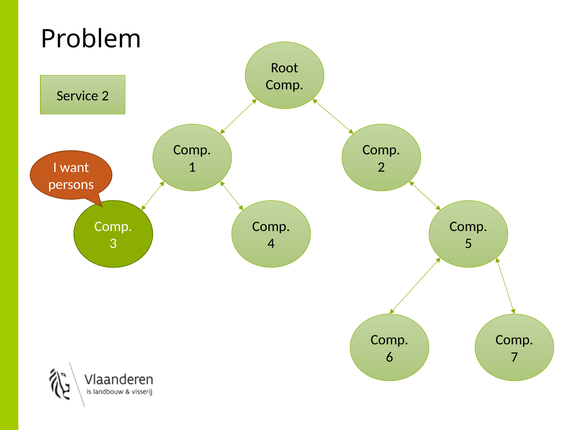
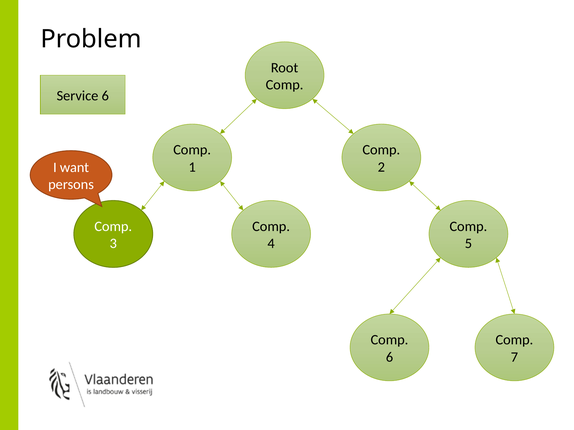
Service 2: 2 -> 6 (105, 96)
